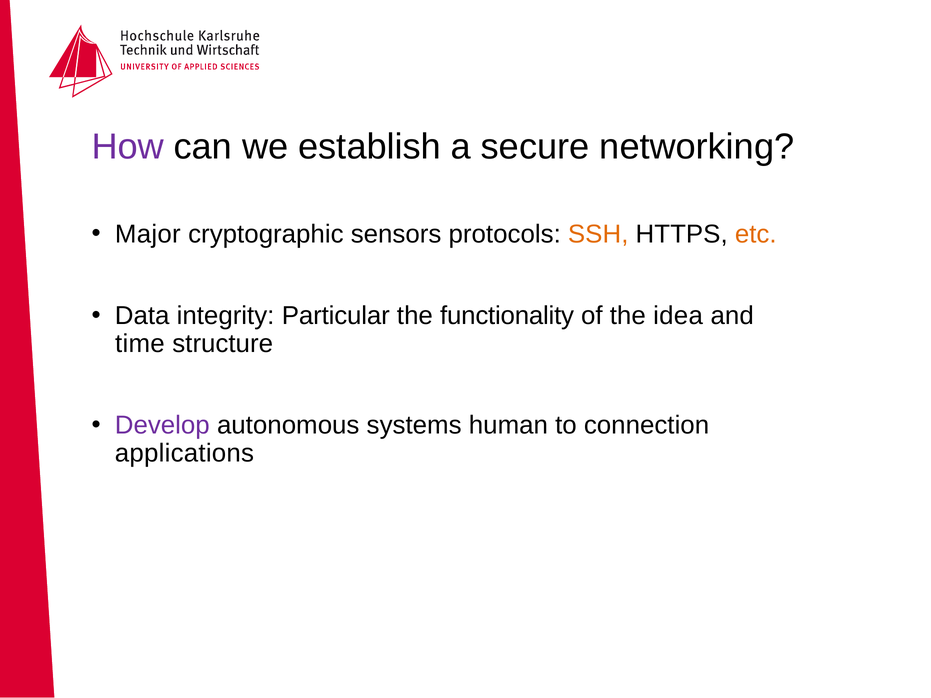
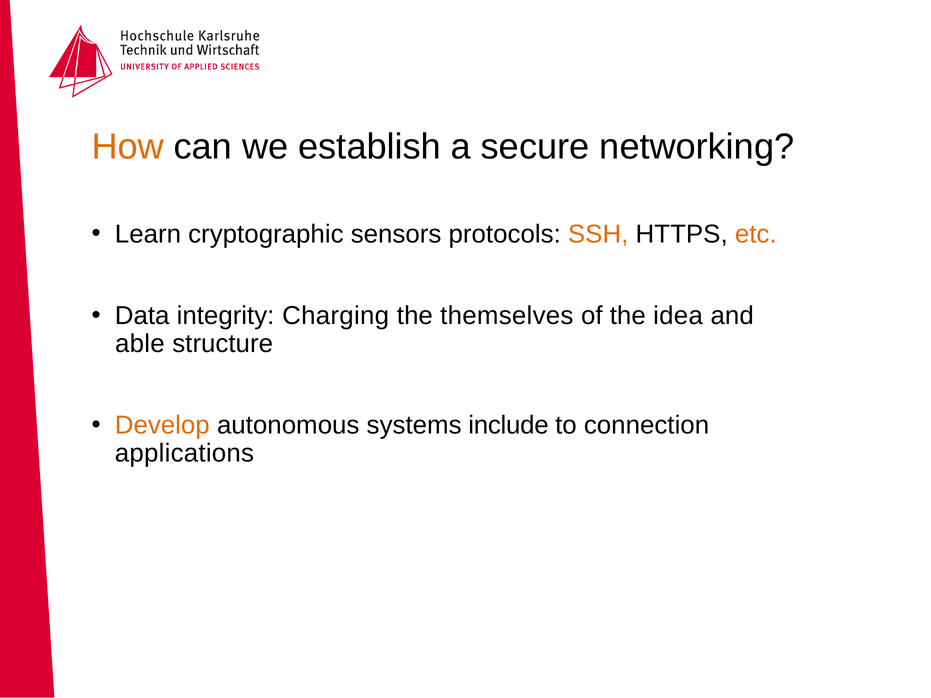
How colour: purple -> orange (128, 147)
Major: Major -> Learn (148, 234)
Particular: Particular -> Charging (336, 316)
functionality: functionality -> themselves (507, 316)
time: time -> able (140, 344)
Develop colour: purple -> orange (162, 426)
human: human -> include (509, 426)
